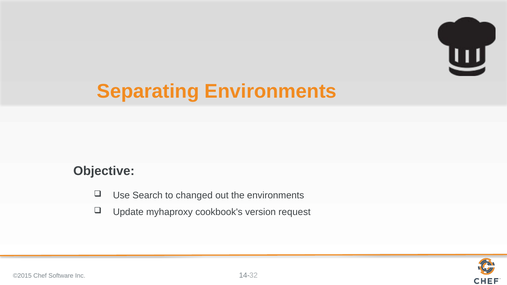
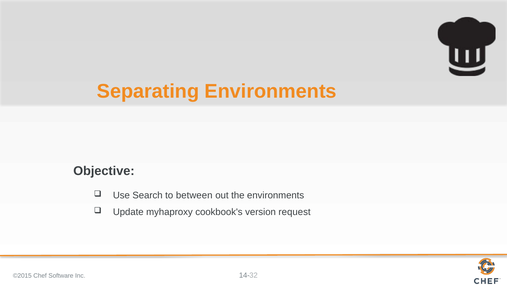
changed: changed -> between (194, 195)
